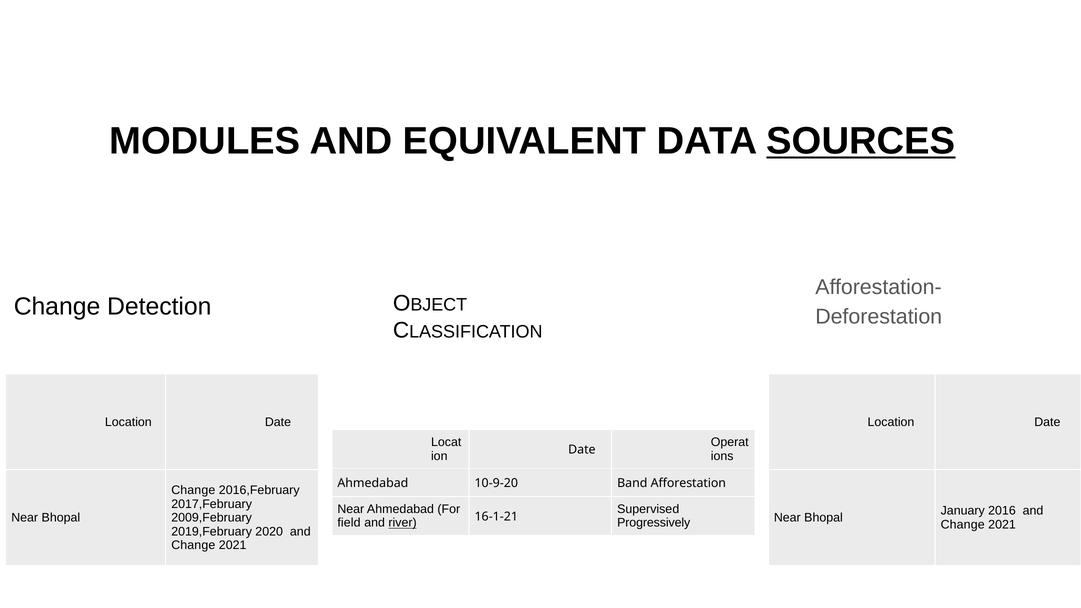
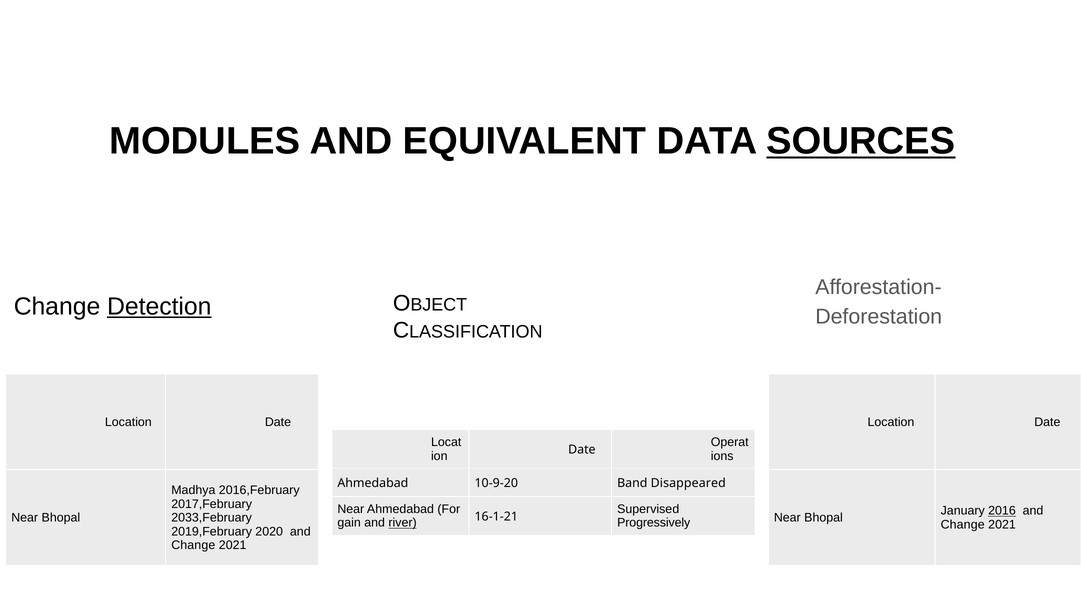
Detection underline: none -> present (159, 307)
Afforestation: Afforestation -> Disappeared (688, 483)
Change: Change -> Madhya (193, 490)
2016 underline: none -> present (1002, 511)
2009,February: 2009,February -> 2033,February (212, 518)
field: field -> gain (349, 523)
